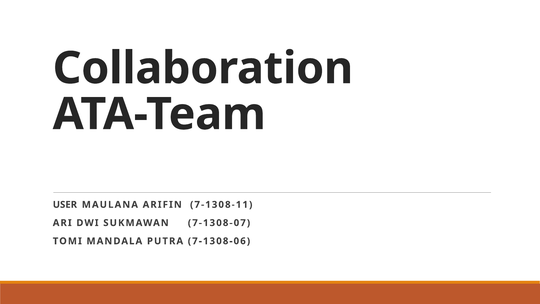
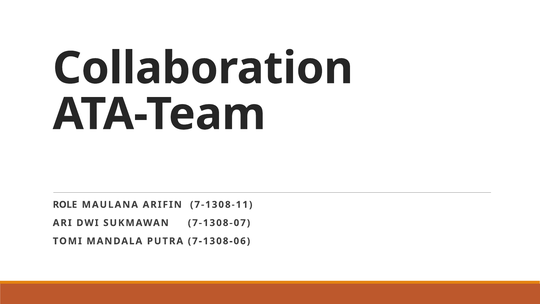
USER: USER -> ROLE (65, 204)
